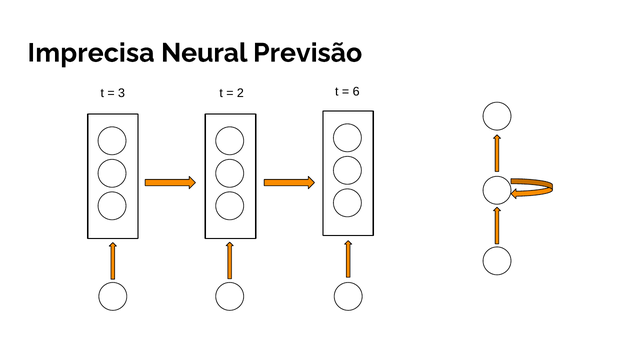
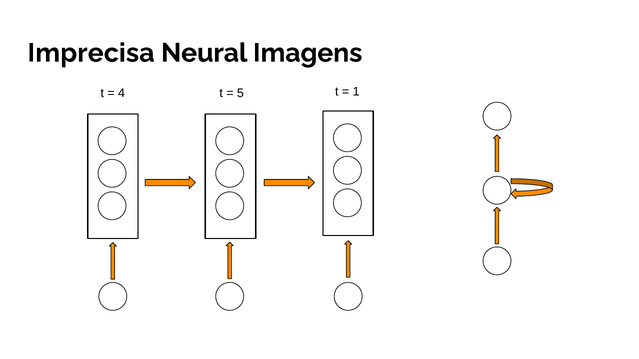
Previsão: Previsão -> Imagens (308, 53)
3: 3 -> 4 (122, 93)
2: 2 -> 5 (240, 93)
6: 6 -> 1 (356, 92)
